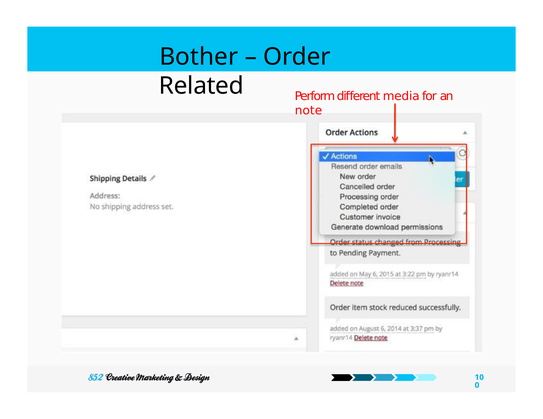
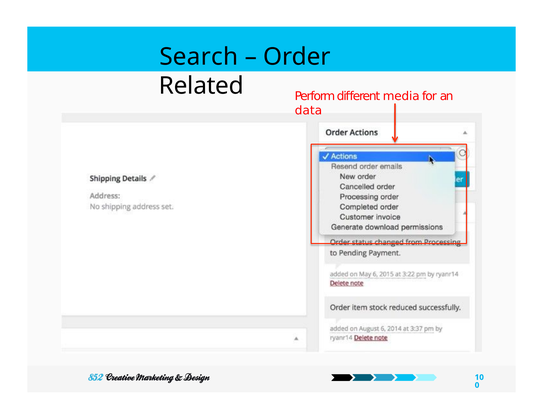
Bother: Bother -> Search (199, 57)
note: note -> data (308, 111)
